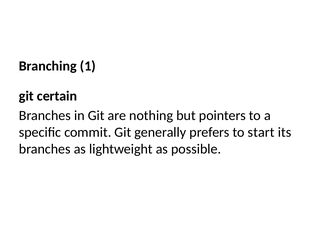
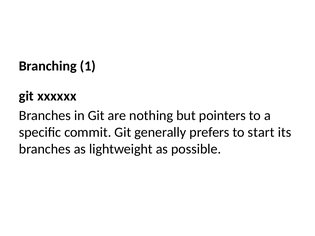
certain: certain -> xxxxxx (57, 96)
